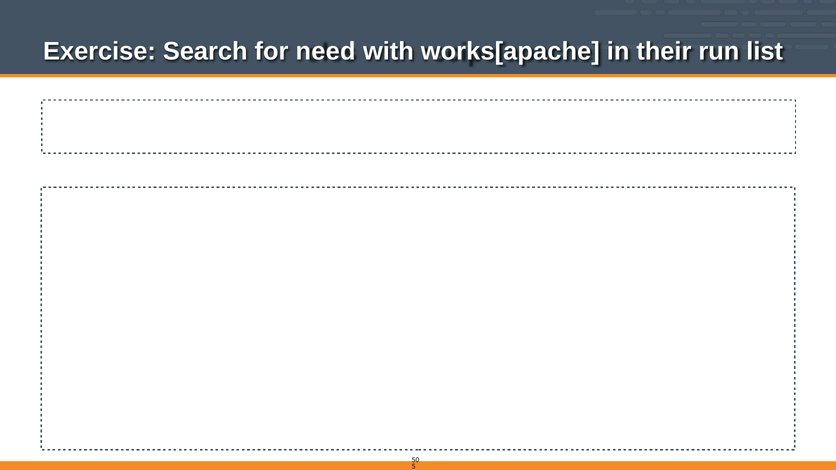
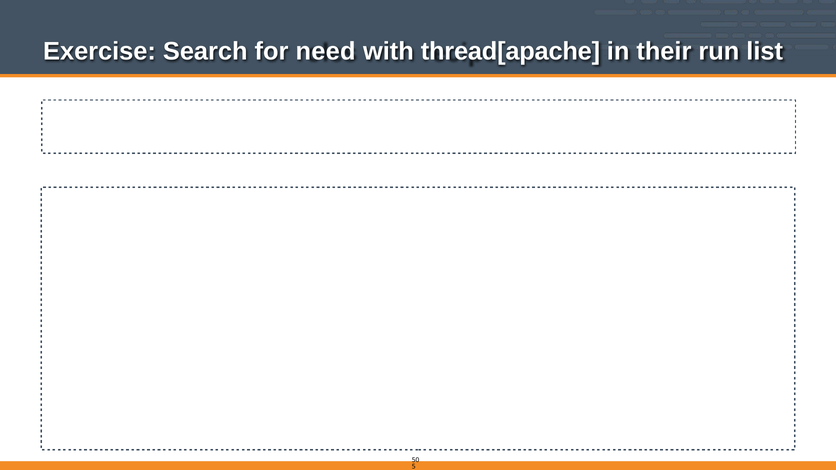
works[apache: works[apache -> thread[apache (510, 51)
